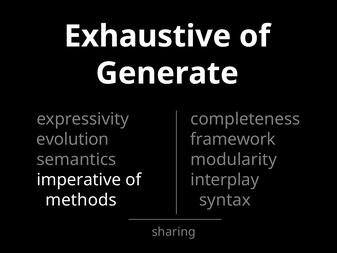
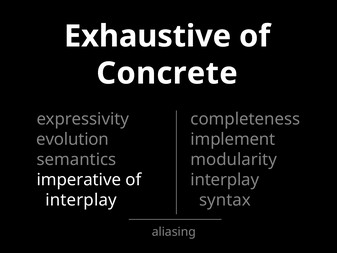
Generate: Generate -> Concrete (167, 73)
framework: framework -> implement (233, 139)
methods: methods -> interplay (81, 200)
sharing: sharing -> aliasing (174, 232)
